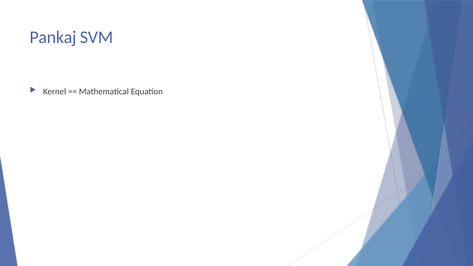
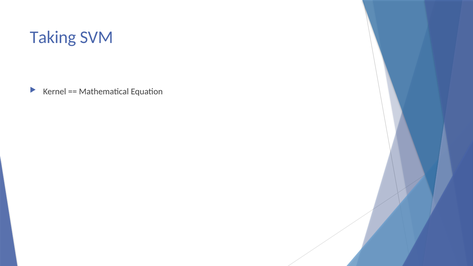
Pankaj: Pankaj -> Taking (53, 37)
